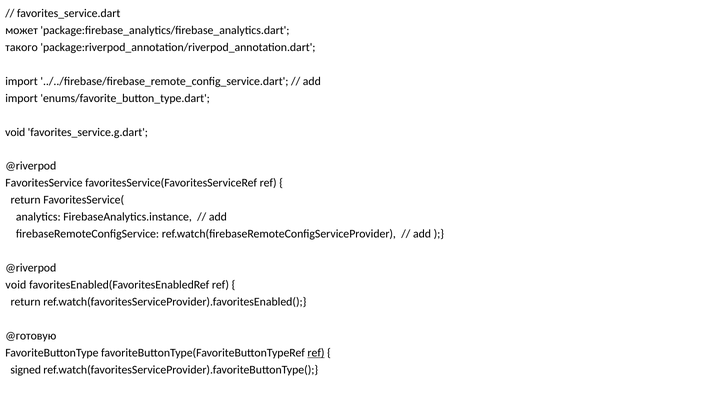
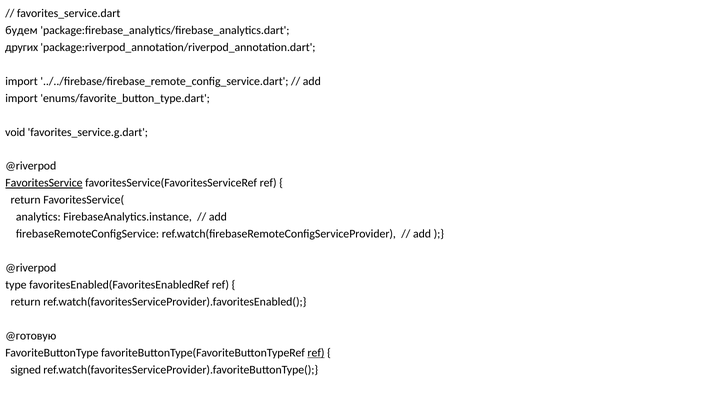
может: может -> будем (21, 30)
такого: такого -> других (22, 47)
FavoritesService underline: none -> present (44, 183)
void: void -> type (16, 285)
